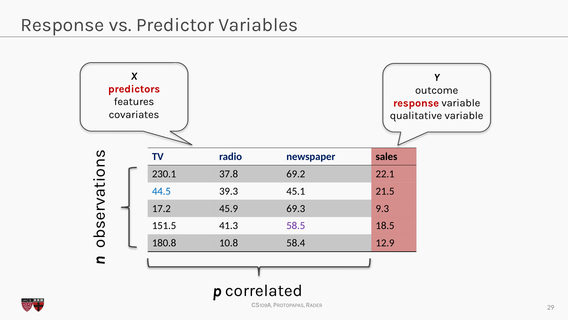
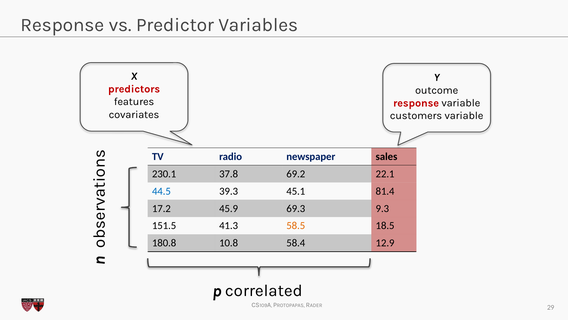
qualitative: qualitative -> customers (416, 116)
21.5: 21.5 -> 81.4 (385, 191)
58.5 colour: purple -> orange (296, 225)
